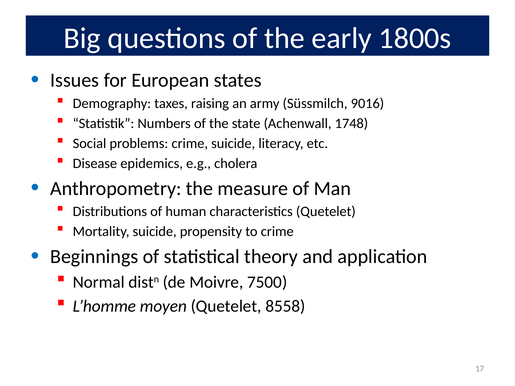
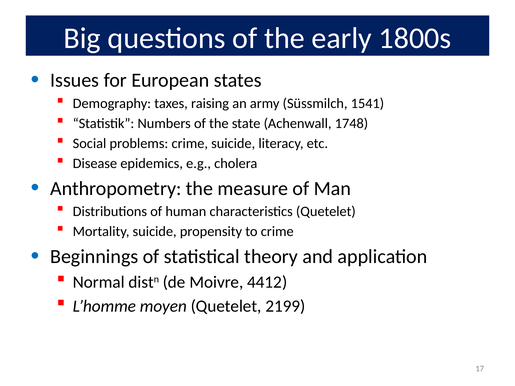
9016: 9016 -> 1541 (367, 103)
7500: 7500 -> 4412 (267, 282)
8558: 8558 -> 2199 (285, 306)
